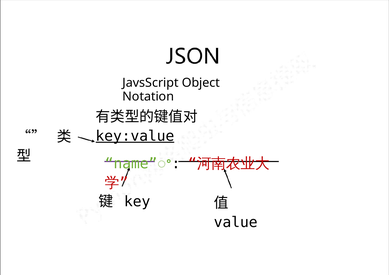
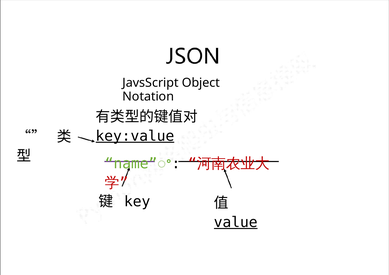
value underline: none -> present (236, 222)
